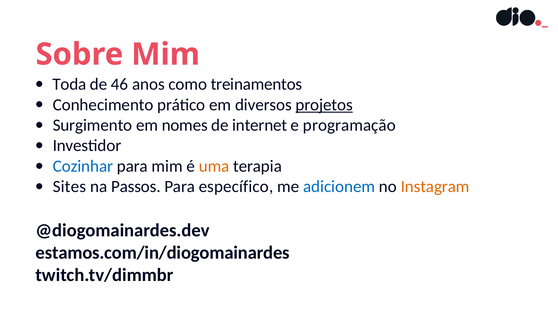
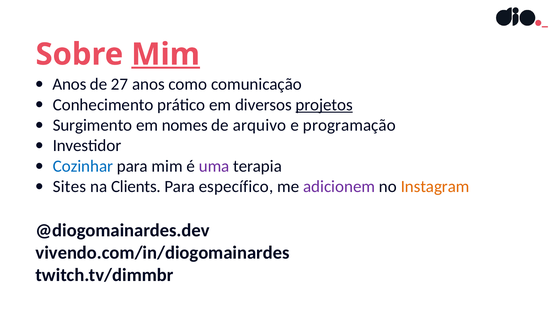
Mim underline: none -> present (166, 54)
Toda: Toda -> Anos (69, 84)
46: 46 -> 27 (120, 84)
treinamentos: treinamentos -> comunicação (256, 84)
internet: internet -> arquivo (260, 125)
uma colour: orange -> purple (214, 166)
Passos: Passos -> Clients (136, 187)
adicionem colour: blue -> purple (339, 187)
estamos.com/in/diogomainardes: estamos.com/in/diogomainardes -> vivendo.com/in/diogomainardes (163, 252)
